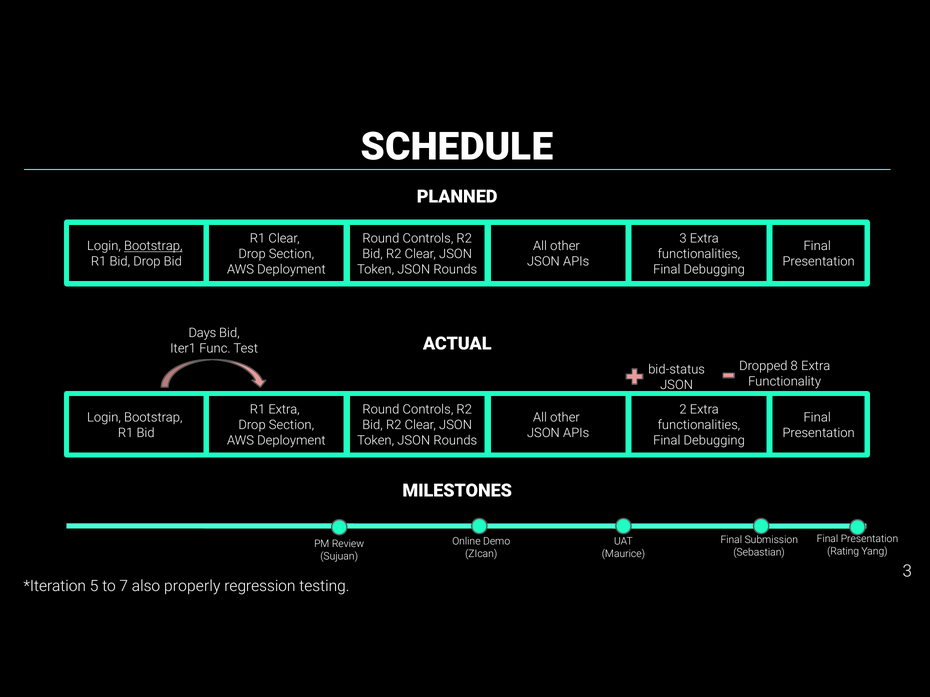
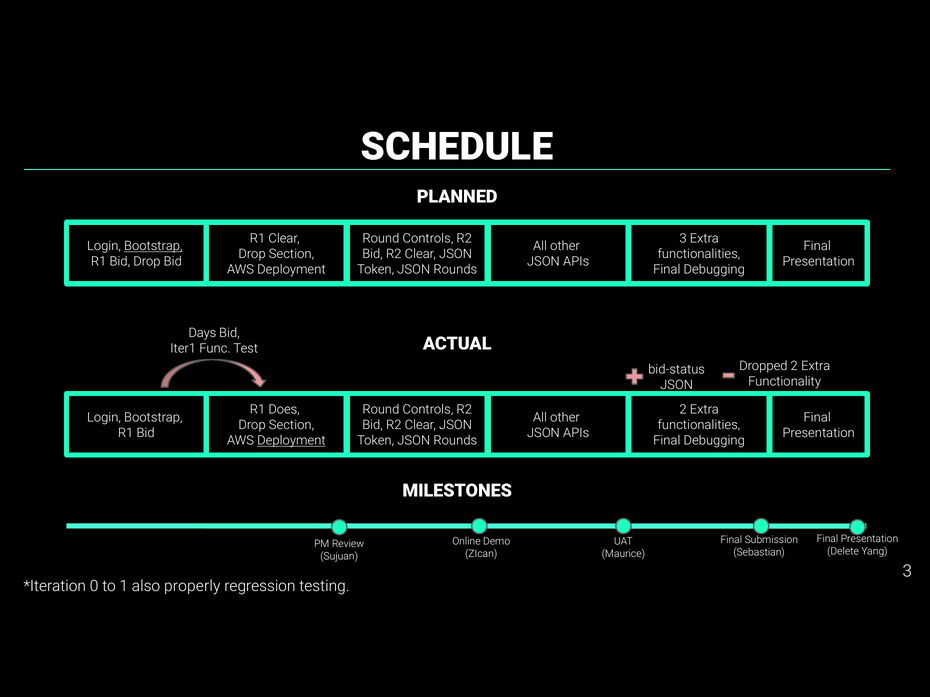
Dropped 8: 8 -> 2 (794, 366)
R1 Extra: Extra -> Does (284, 410)
Deployment underline: none -> present (291, 441)
Rating: Rating -> Delete (843, 552)
5: 5 -> 0 (94, 586)
7: 7 -> 1 (124, 586)
